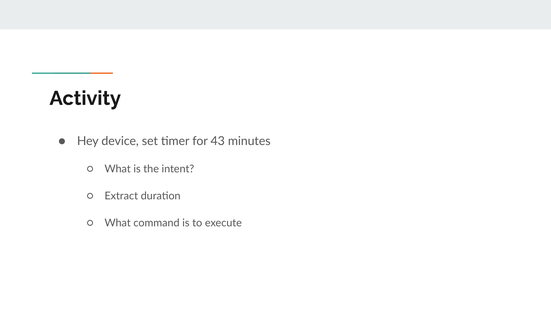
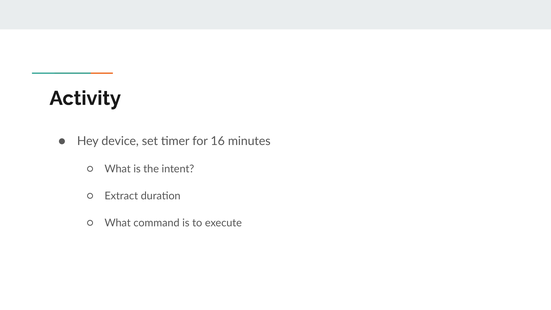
43: 43 -> 16 (218, 141)
